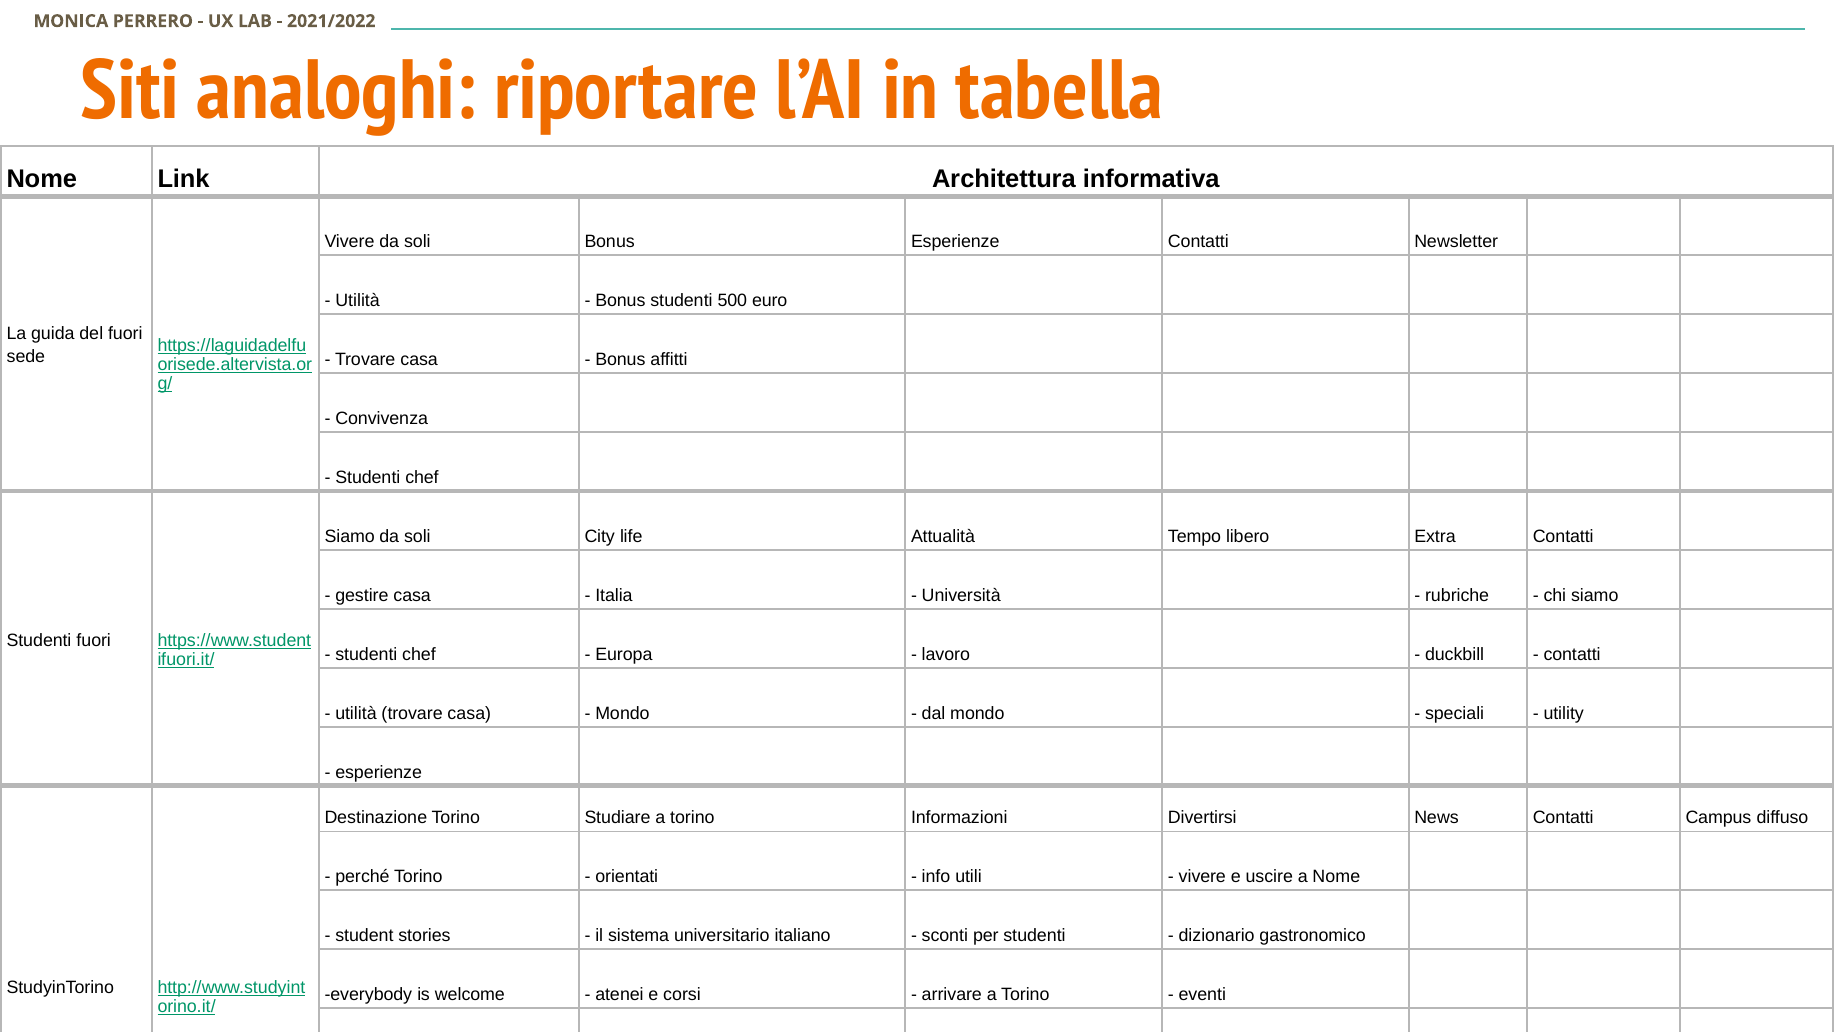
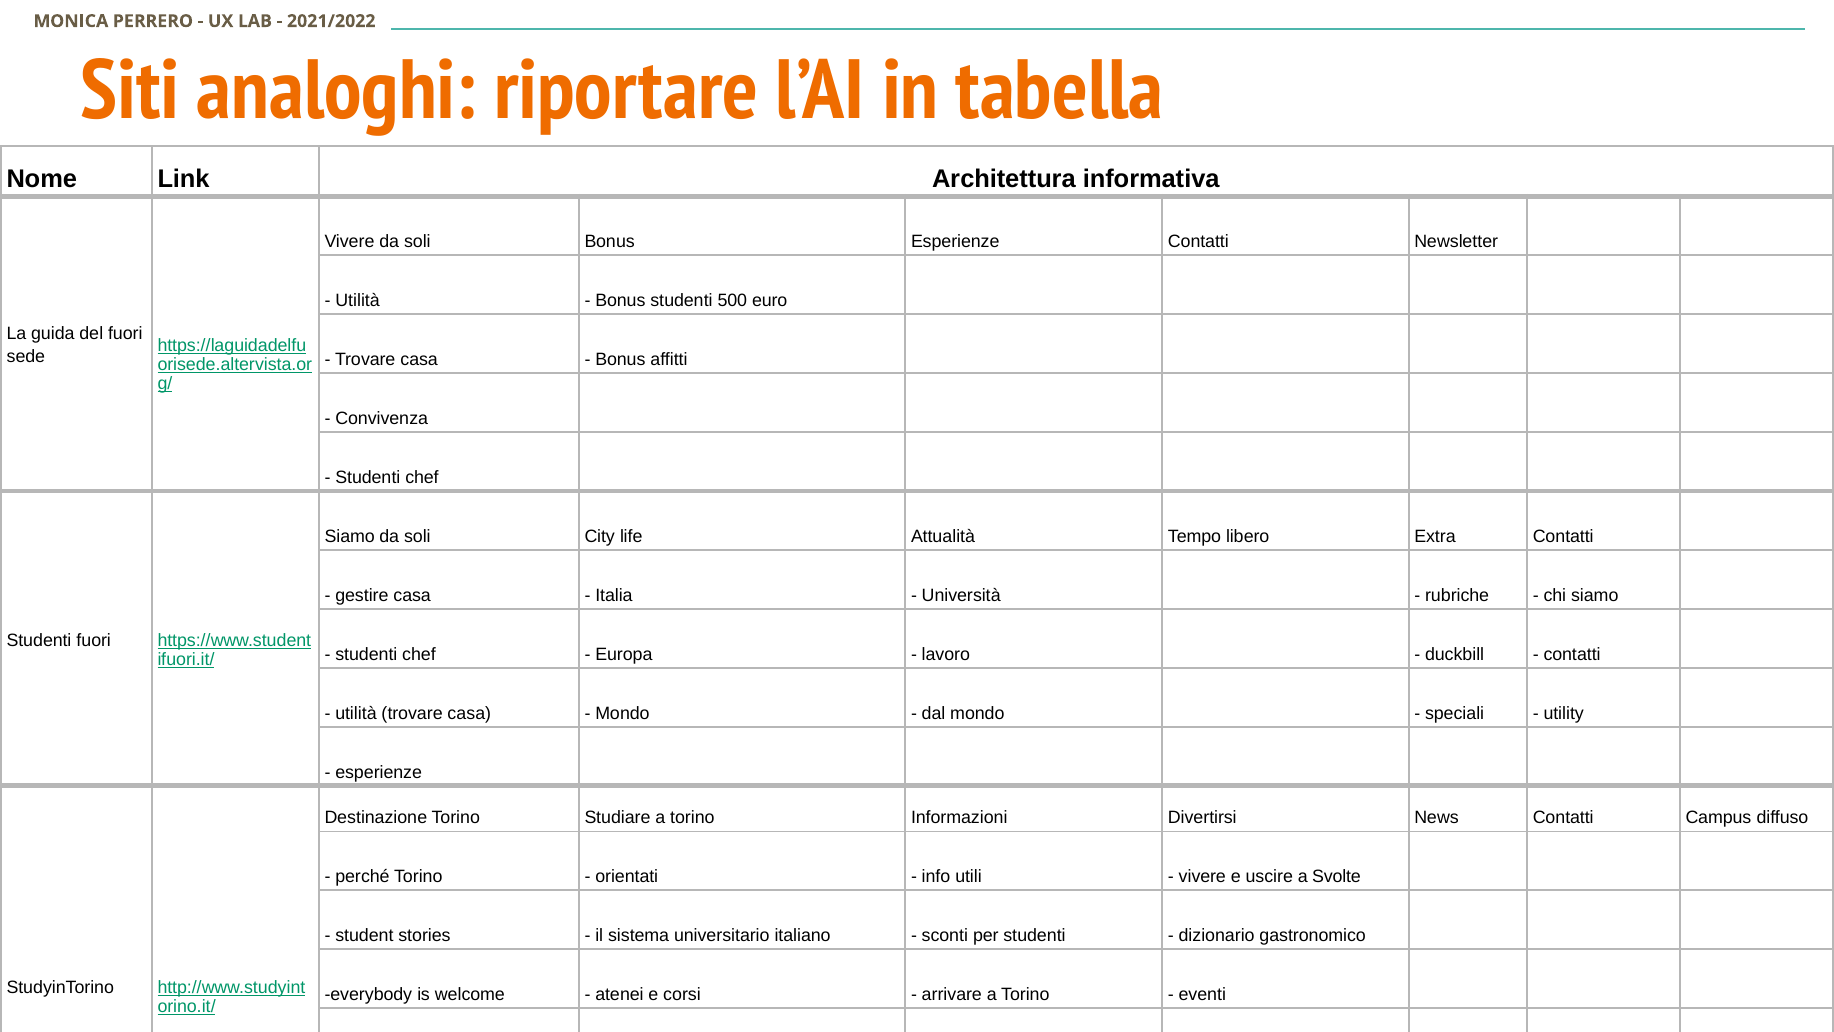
a Nome: Nome -> Svolte (1337, 877)
